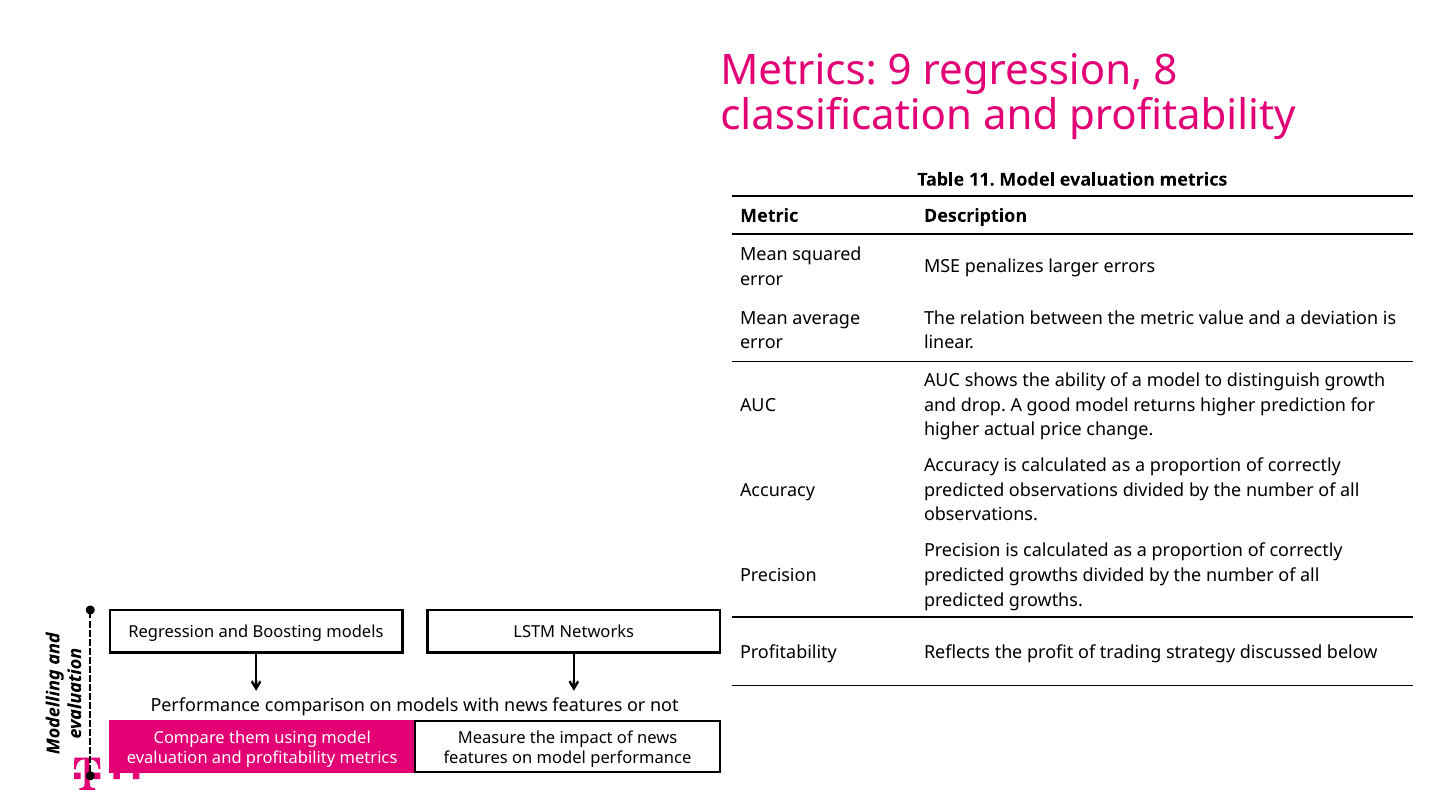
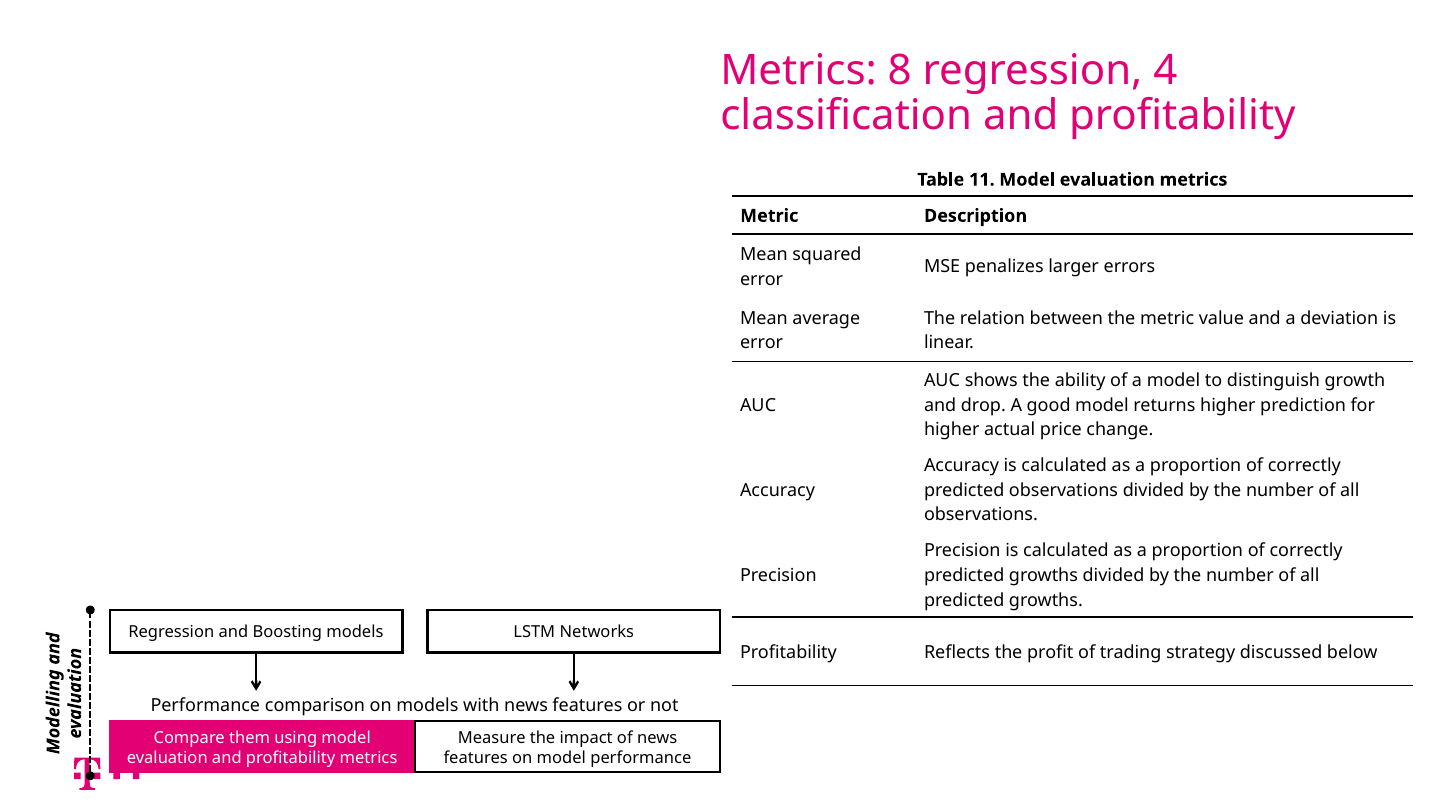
9: 9 -> 8 (900, 70)
8: 8 -> 4 (1165, 70)
